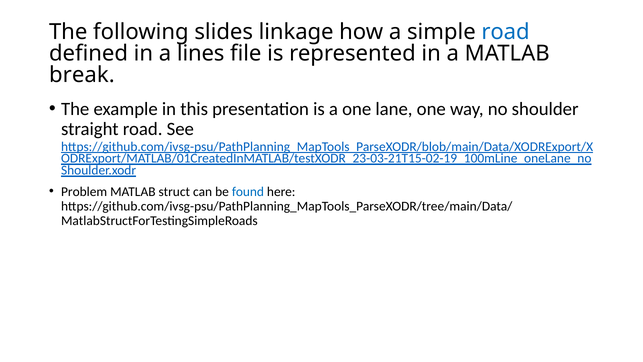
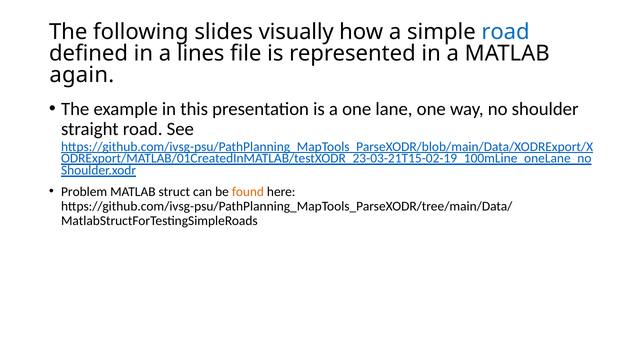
linkage: linkage -> visually (296, 32)
break: break -> again (82, 75)
found colour: blue -> orange (248, 191)
